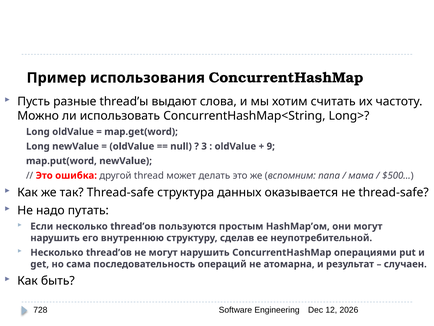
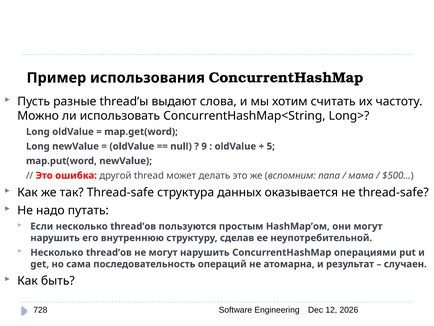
3: 3 -> 9 (204, 146)
9: 9 -> 5 (271, 146)
